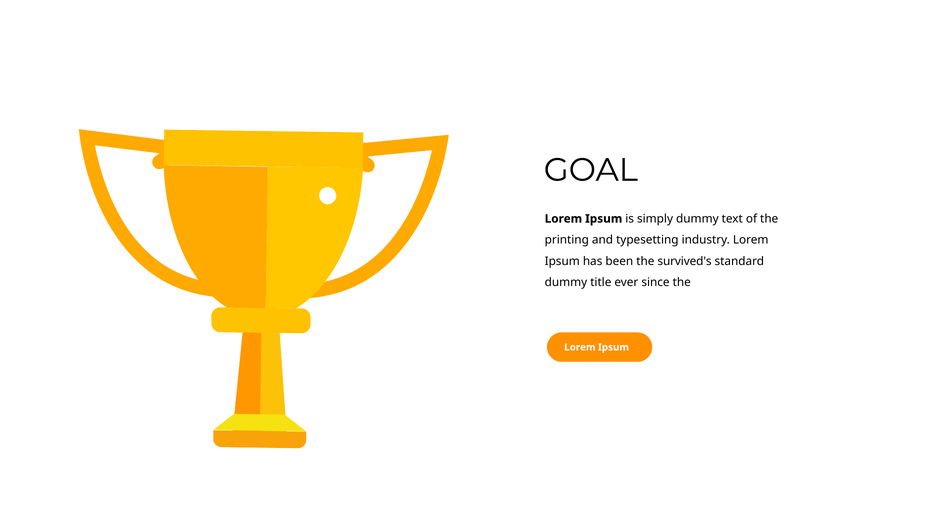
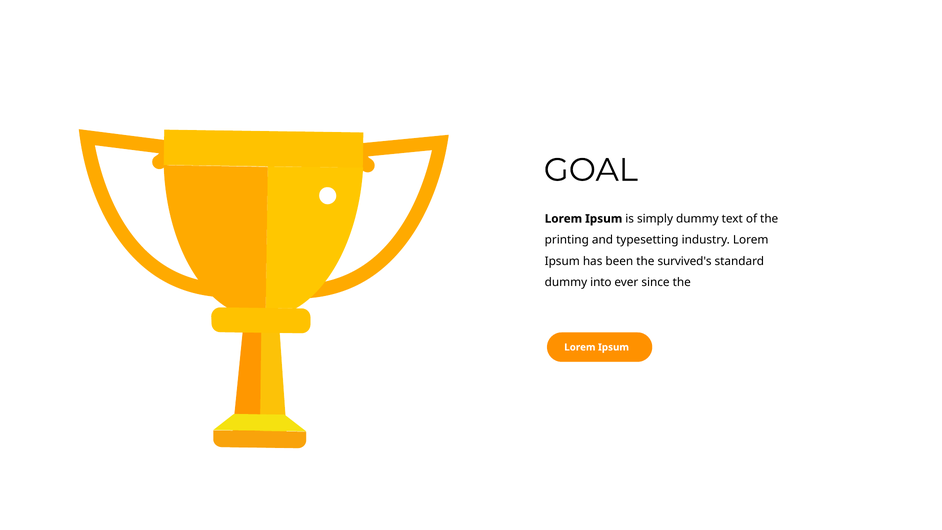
title: title -> into (601, 282)
